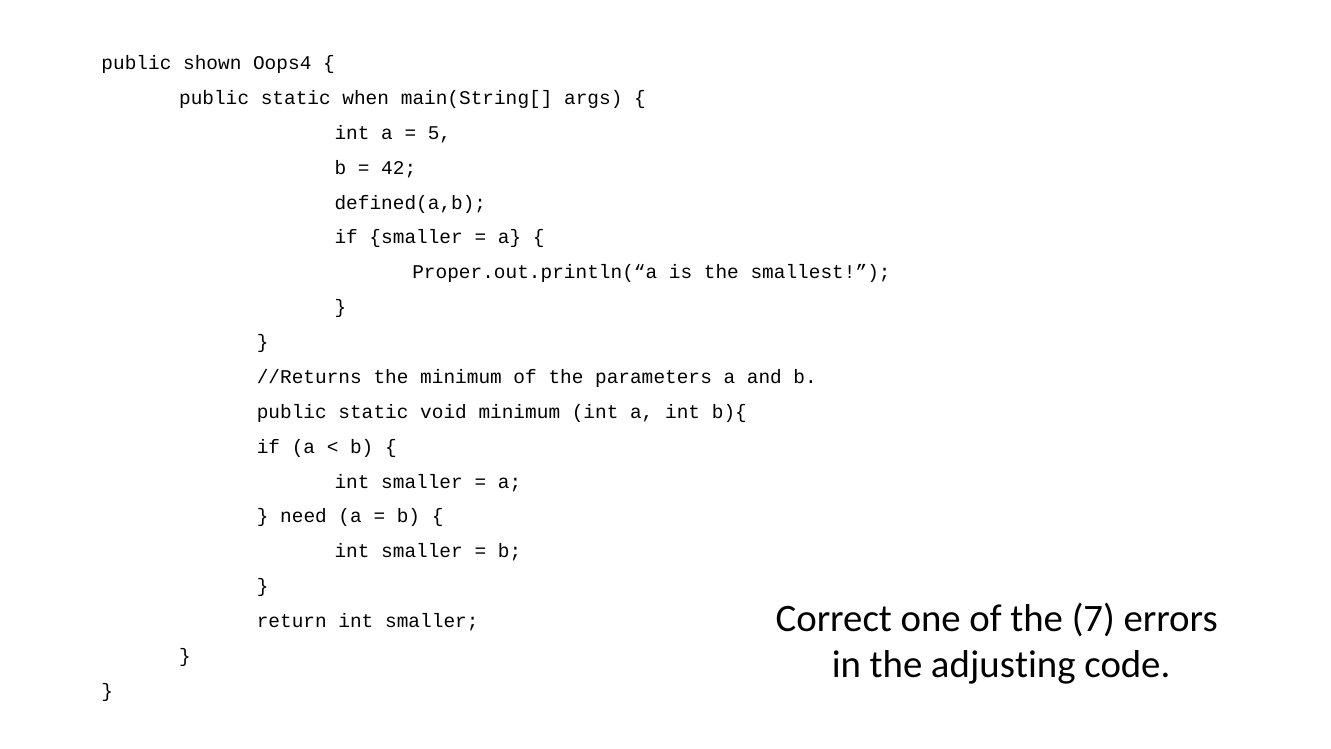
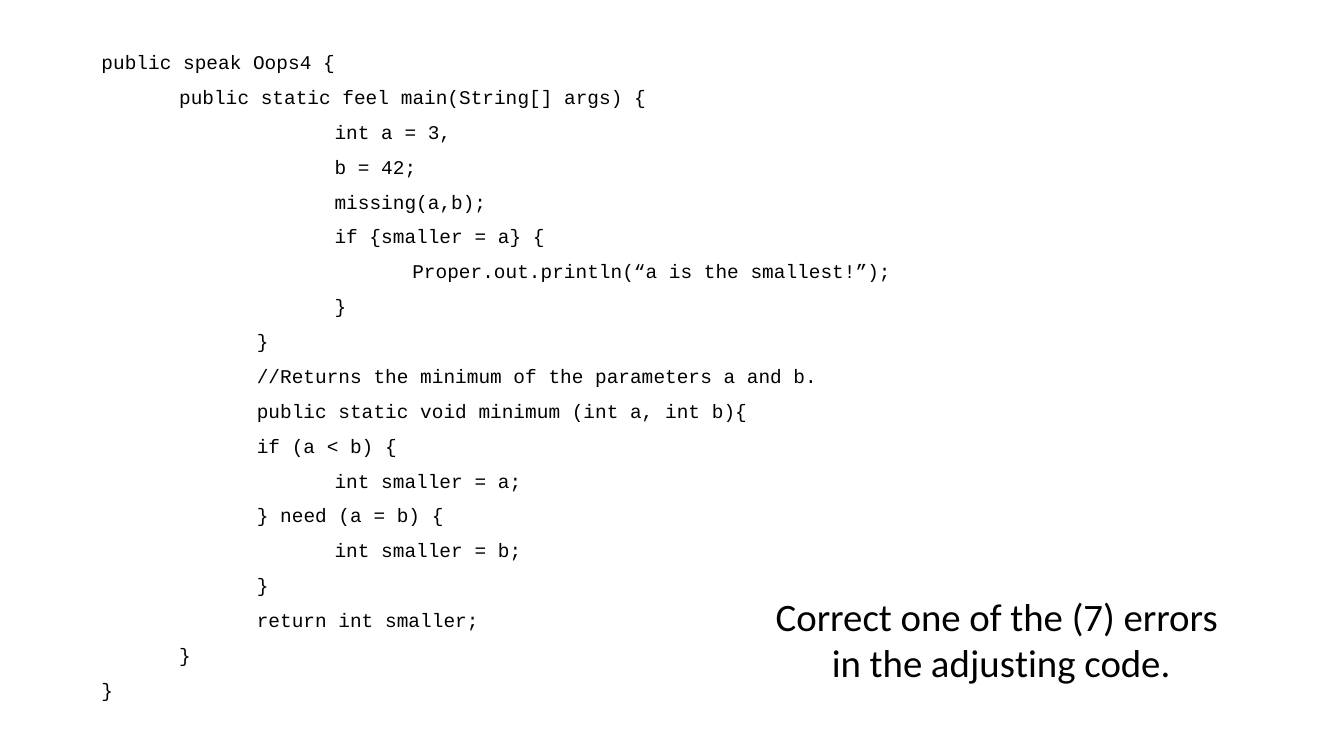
shown: shown -> speak (212, 63)
when: when -> feel (366, 98)
5: 5 -> 3 (439, 133)
defined(a,b: defined(a,b -> missing(a,b (410, 203)
